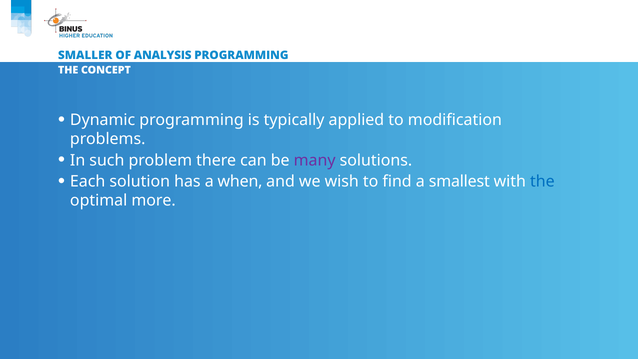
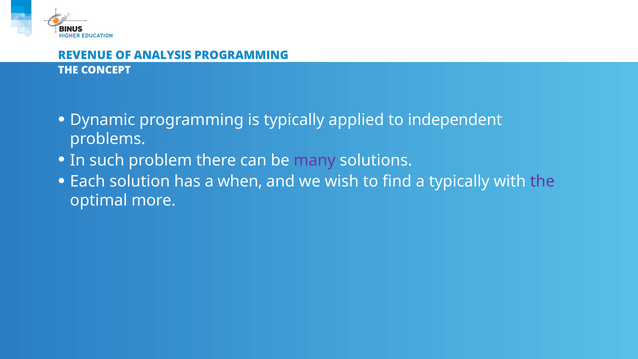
SMALLER: SMALLER -> REVENUE (85, 55)
modification: modification -> independent (455, 120)
a smallest: smallest -> typically (459, 181)
the colour: blue -> purple (542, 181)
